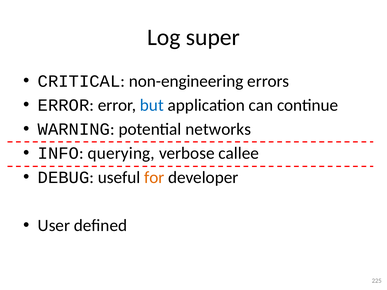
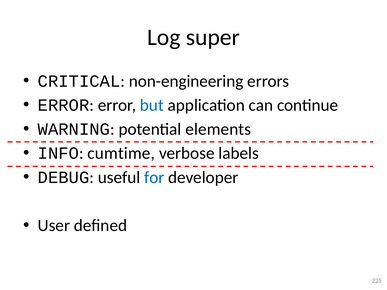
networks: networks -> elements (218, 129)
querying: querying -> cumtime (121, 153)
callee: callee -> labels (239, 153)
for colour: orange -> blue (154, 178)
